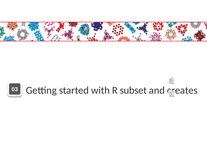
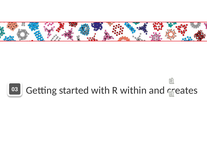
subset: subset -> within (133, 91)
